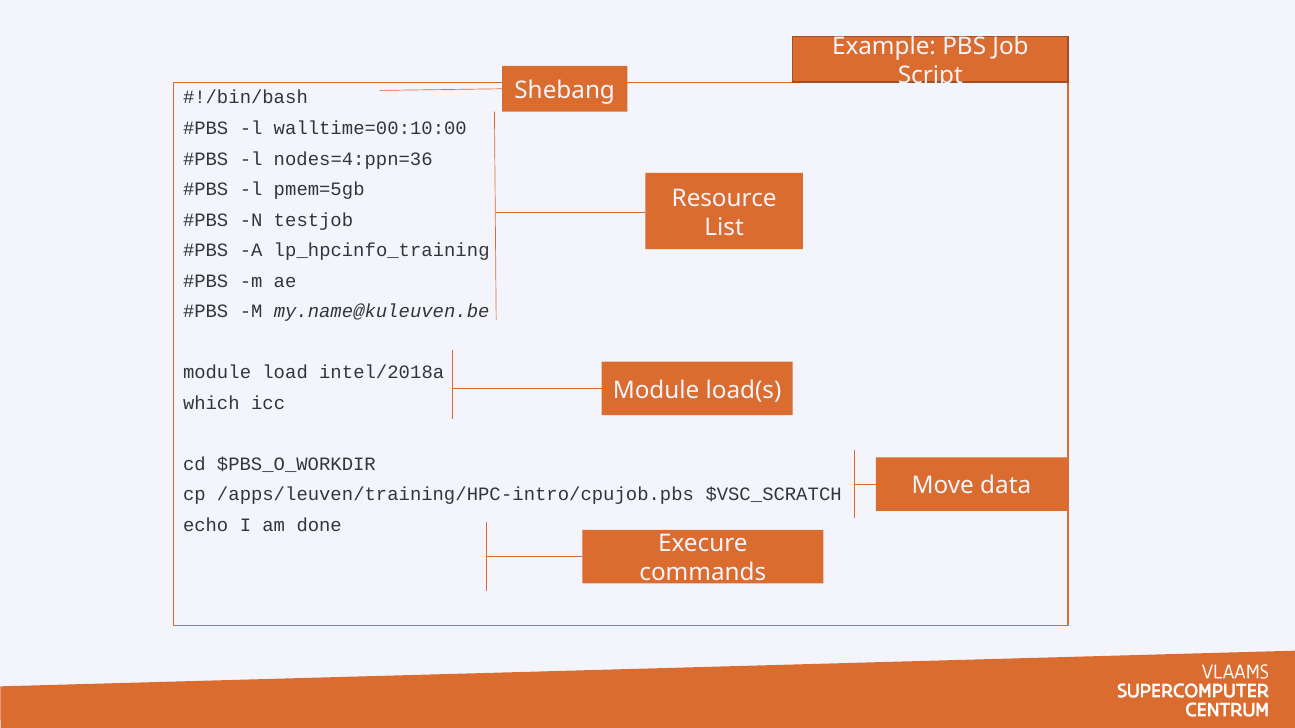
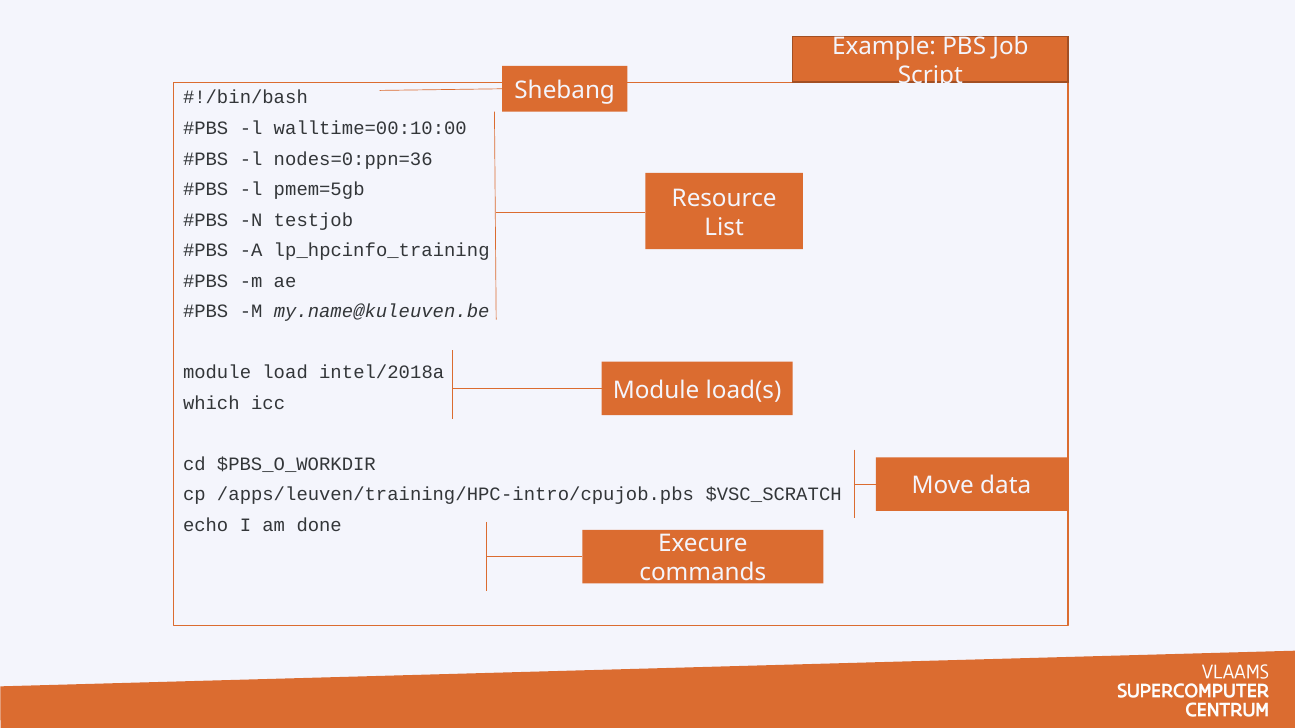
nodes=4:ppn=36: nodes=4:ppn=36 -> nodes=0:ppn=36 (353, 159)
